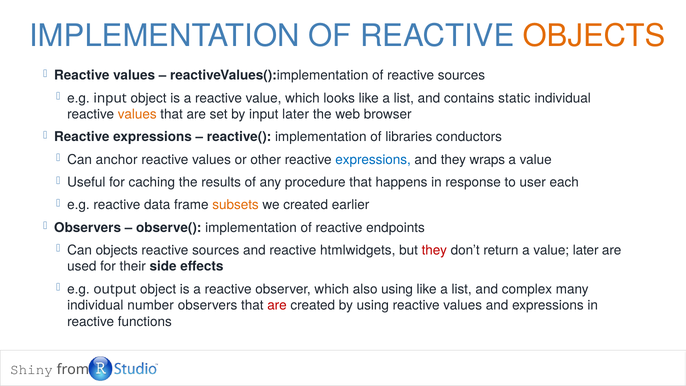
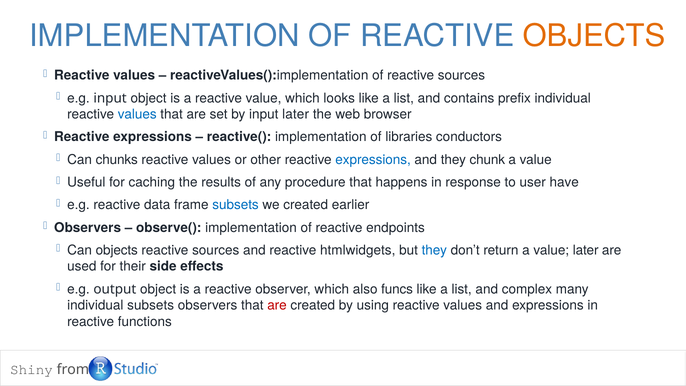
static: static -> prefix (514, 98)
values colour: orange -> blue (137, 114)
anchor: anchor -> chunks (117, 160)
wraps: wraps -> chunk (487, 160)
each: each -> have (564, 182)
subsets colour: orange -> blue (236, 205)
they colour: red -> blue (434, 250)
also using: using -> funcs (397, 289)
individual number: number -> subsets (151, 305)
